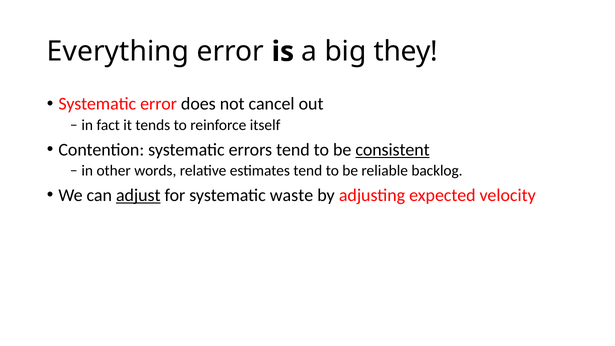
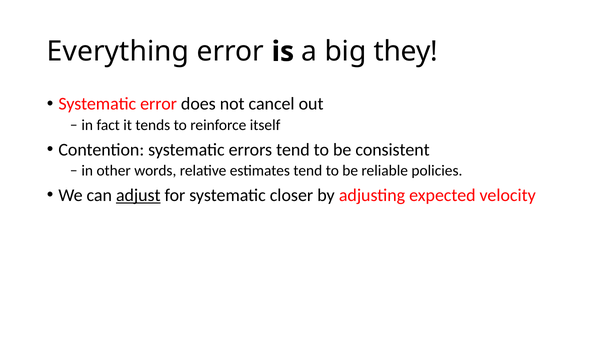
consistent underline: present -> none (393, 150)
backlog: backlog -> policies (437, 171)
waste: waste -> closer (292, 195)
